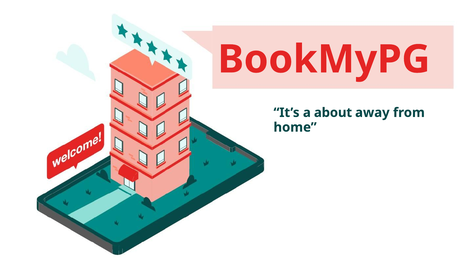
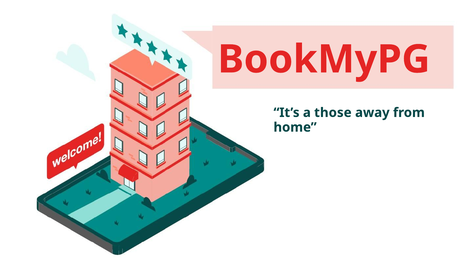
about: about -> those (333, 113)
